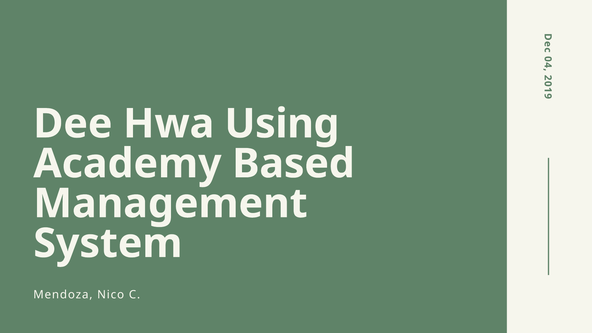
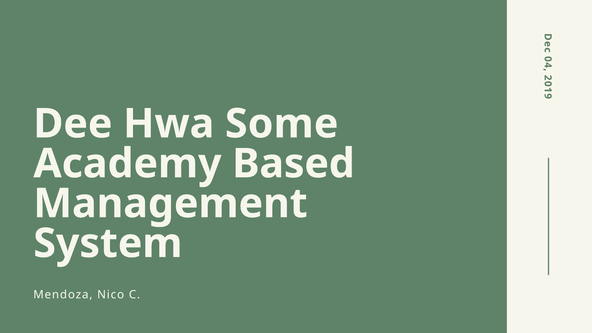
Using: Using -> Some (282, 124)
